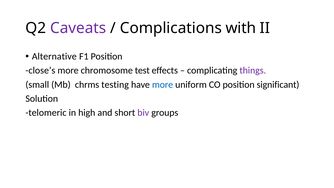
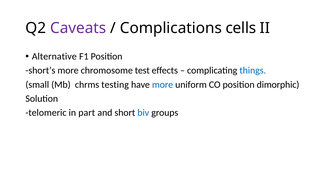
with: with -> cells (241, 28)
close’s: close’s -> short’s (40, 70)
things colour: purple -> blue (253, 70)
significant: significant -> dimorphic (278, 84)
high: high -> part (87, 112)
biv colour: purple -> blue (143, 112)
